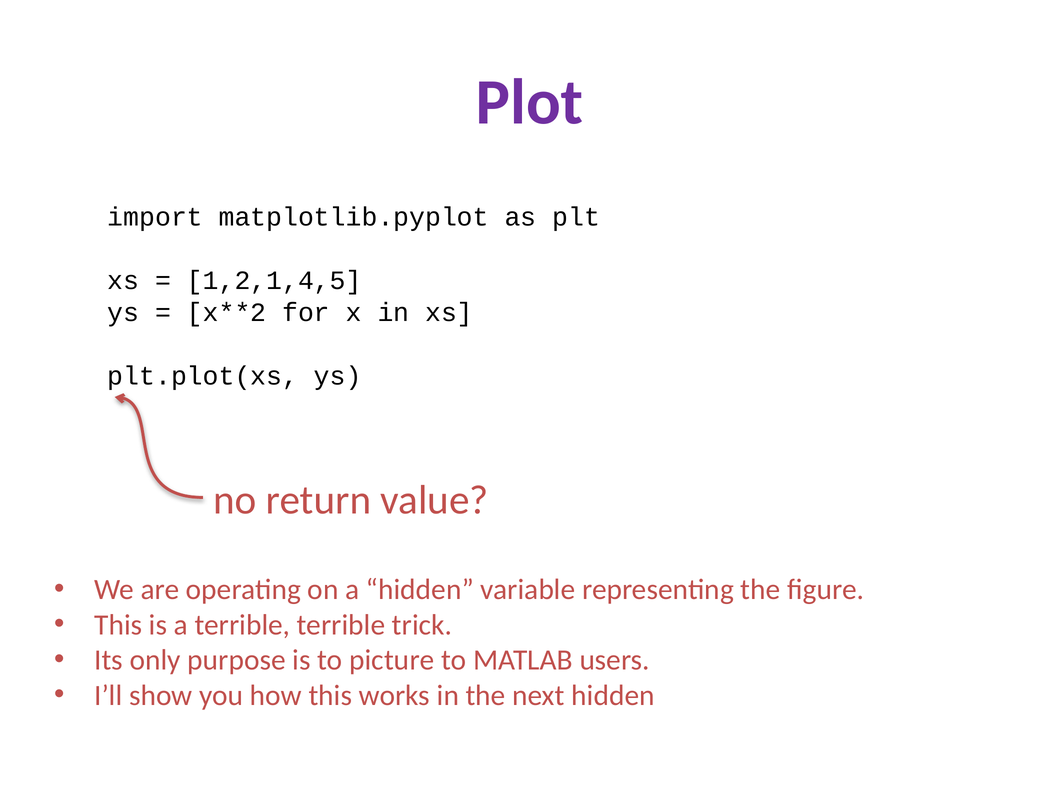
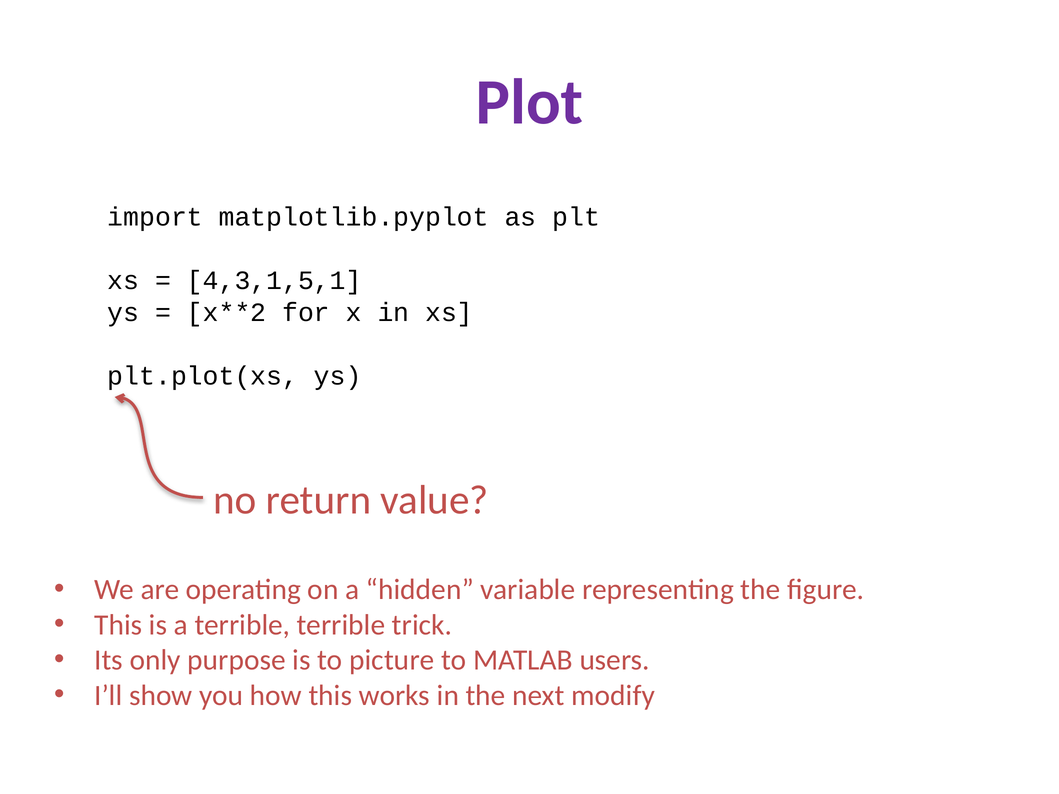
1,2,1,4,5: 1,2,1,4,5 -> 4,3,1,5,1 (274, 281)
next hidden: hidden -> modify (613, 696)
